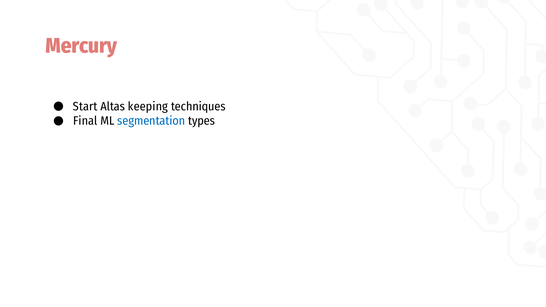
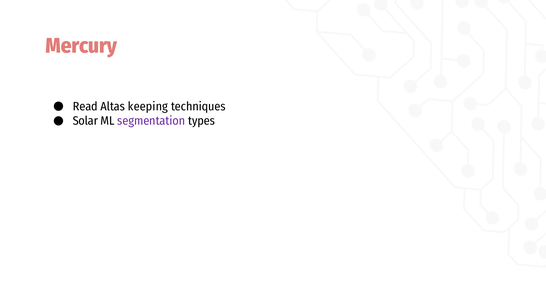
Start: Start -> Read (85, 106)
Final: Final -> Solar (85, 121)
segmentation colour: blue -> purple (151, 121)
